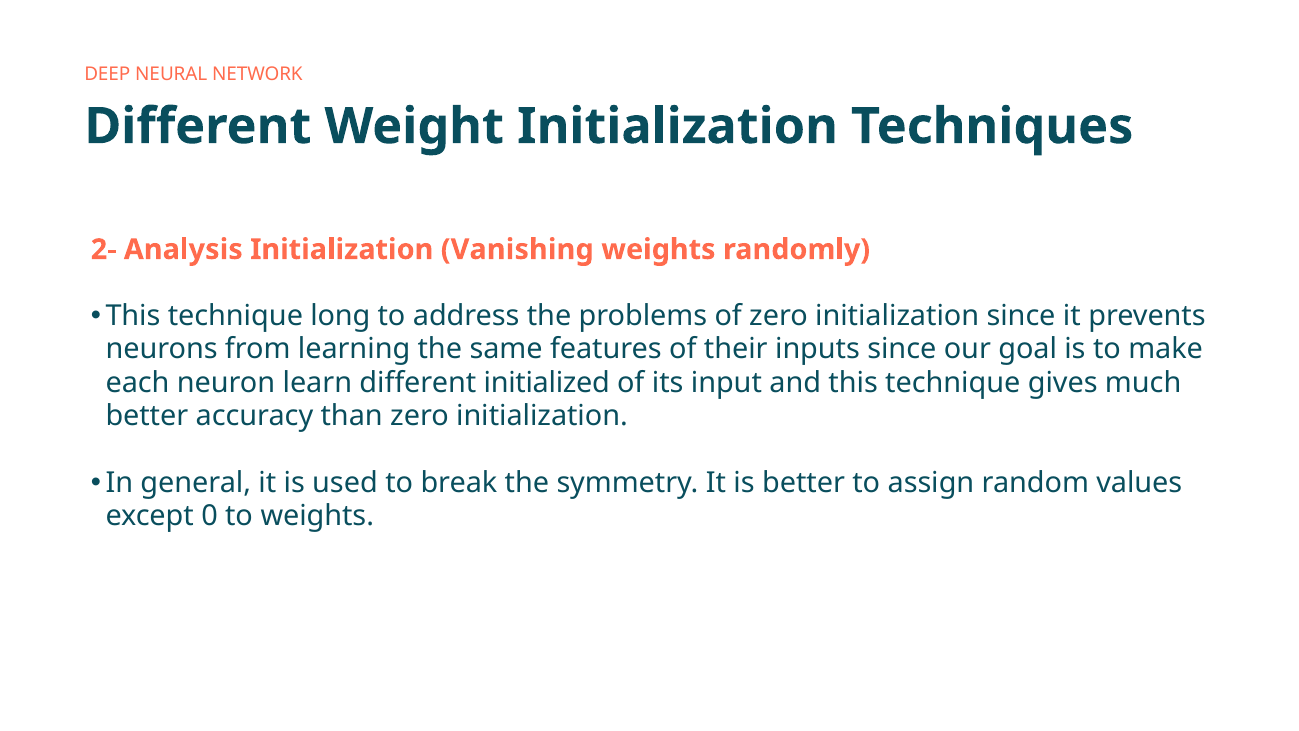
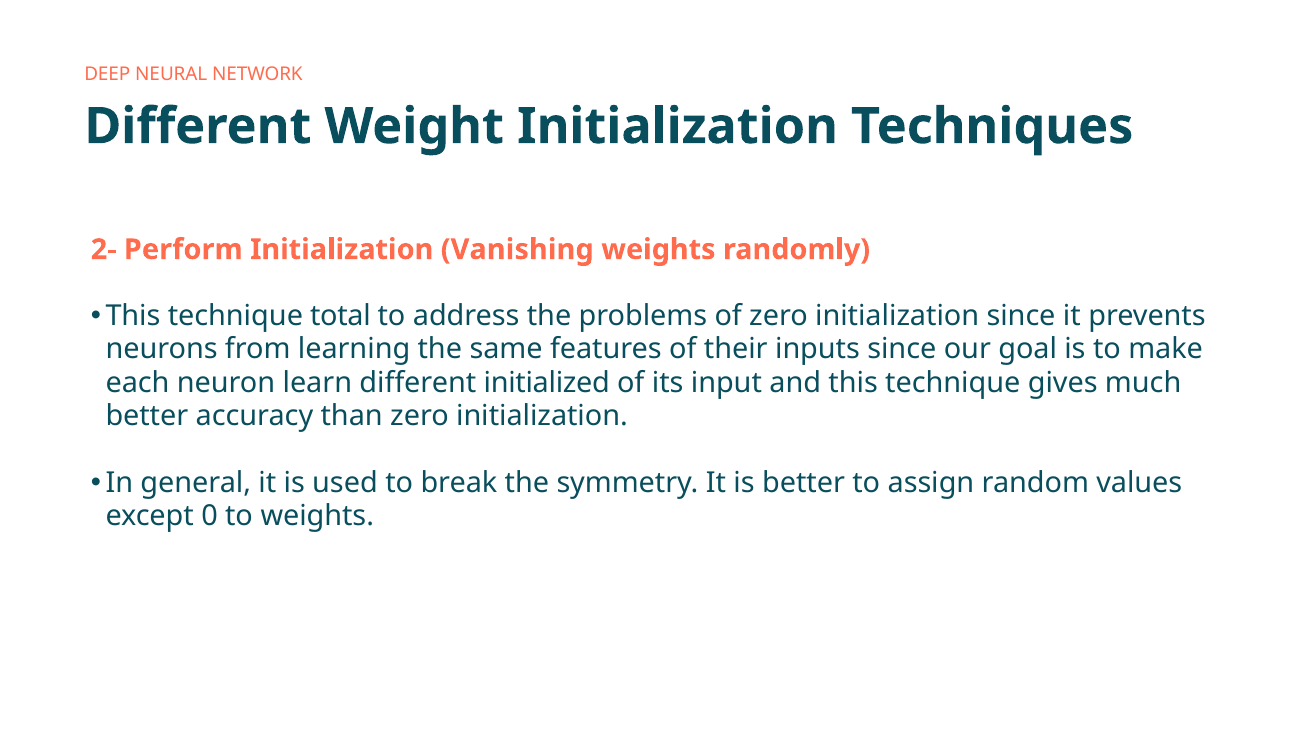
Analysis: Analysis -> Perform (183, 249)
long: long -> total (340, 315)
